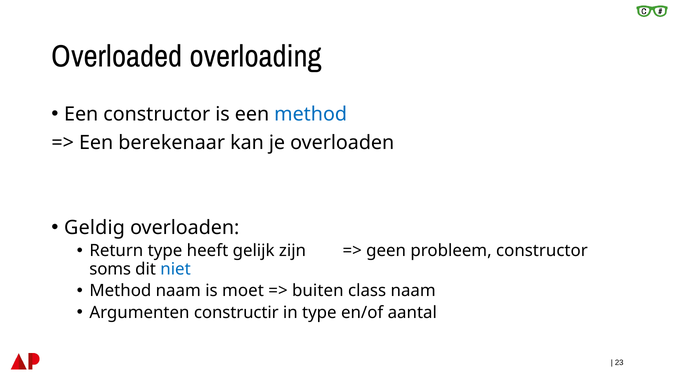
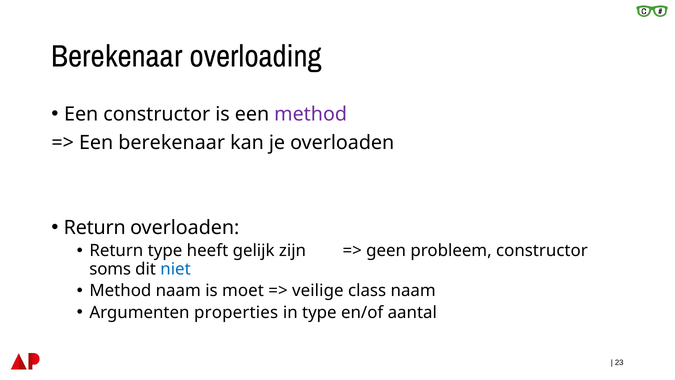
Overloaded: Overloaded -> Berekenaar (117, 57)
method colour: blue -> purple (311, 114)
Geldig: Geldig -> Return (95, 227)
buiten: buiten -> veilige (318, 291)
constructir: constructir -> properties (236, 312)
